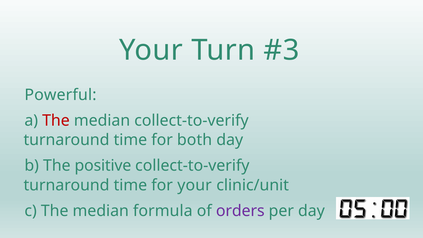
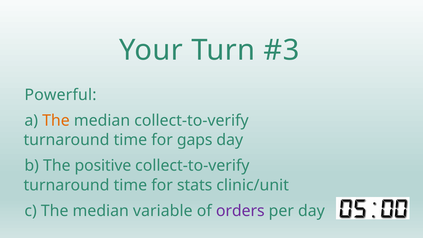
The colour: red -> orange (56, 121)
both: both -> gaps (195, 140)
for your: your -> stats (195, 185)
formula: formula -> variable (163, 211)
